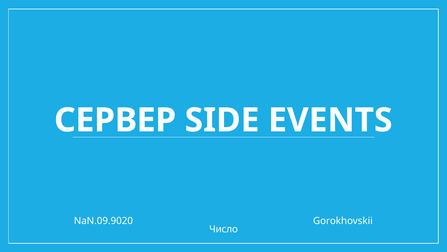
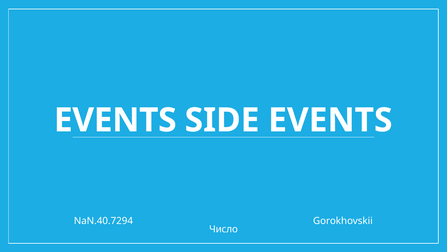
СЕРВЕР: СЕРВЕР -> EVENTS (115, 120)
NaN.09.9020: NaN.09.9020 -> NaN.40.7294 (103, 220)
